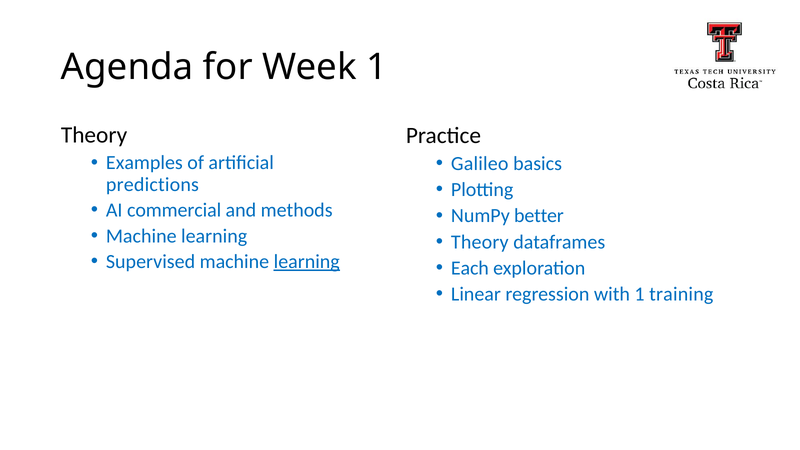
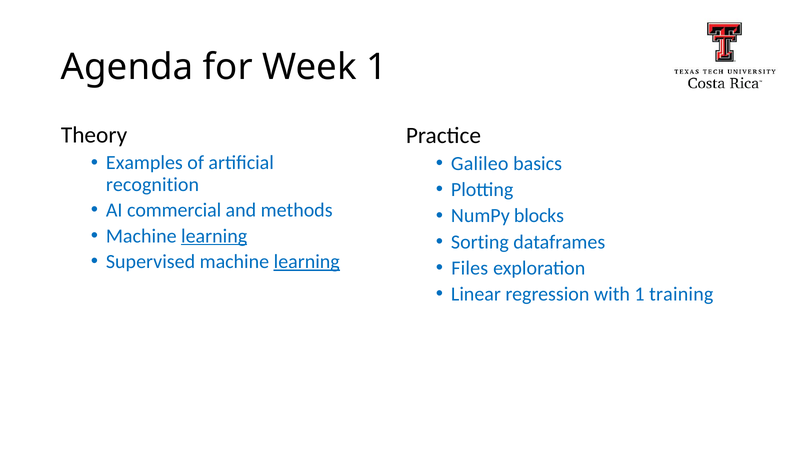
predictions: predictions -> recognition (153, 184)
better: better -> blocks (539, 216)
learning underline: none -> present (214, 236)
Theory: Theory -> Sorting (480, 242)
Each: Each -> Files (470, 268)
